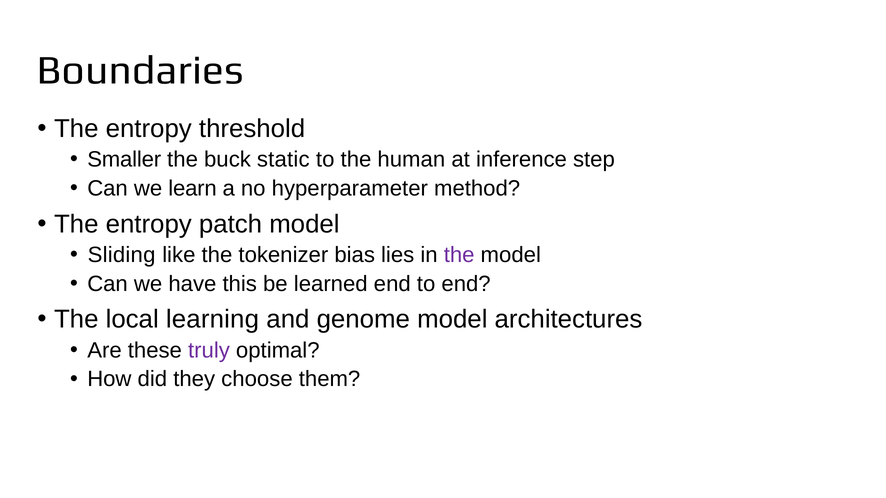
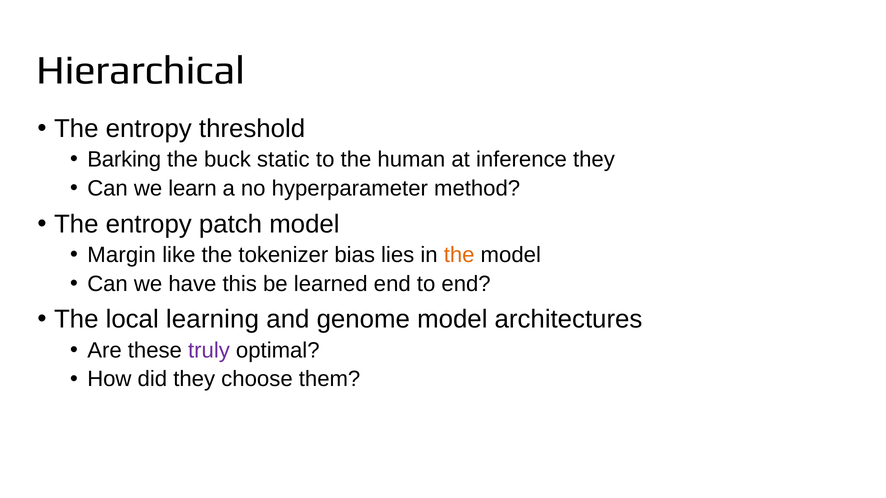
Boundaries: Boundaries -> Hierarchical (141, 71)
Smaller: Smaller -> Barking (124, 160)
inference step: step -> they (594, 160)
Sliding: Sliding -> Margin (122, 255)
the colour: purple -> orange (459, 255)
